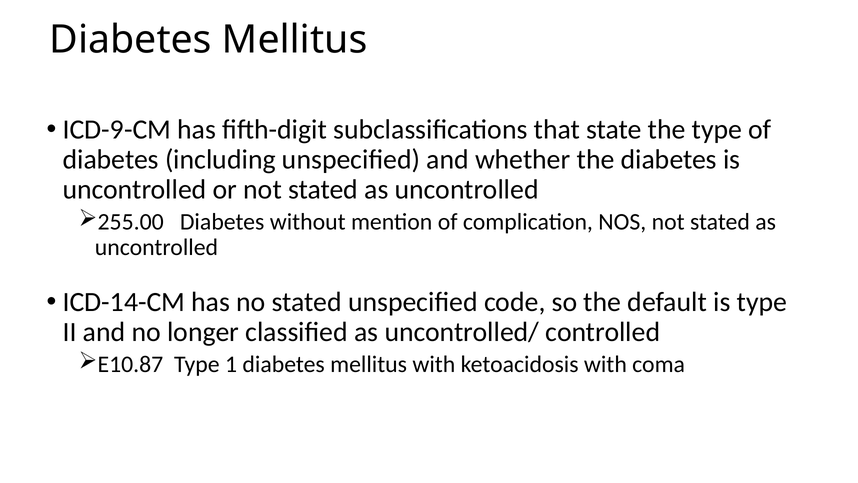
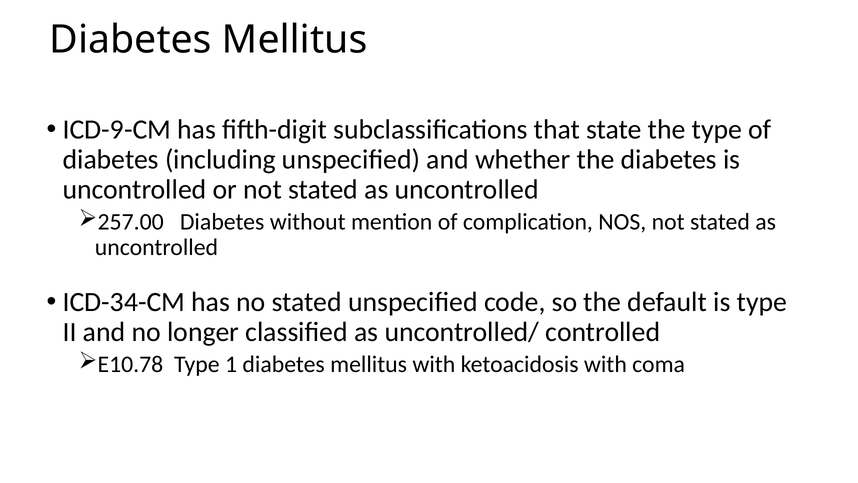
255.00: 255.00 -> 257.00 (131, 222)
ICD-14-CM: ICD-14-CM -> ICD-34-CM (124, 302)
E10.87: E10.87 -> E10.78 (130, 364)
